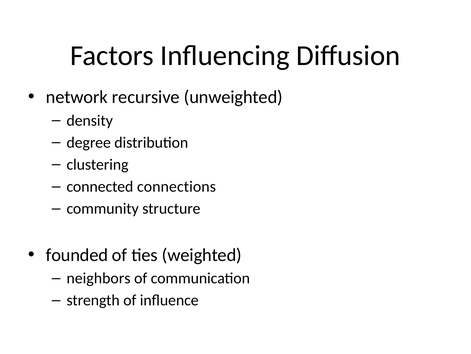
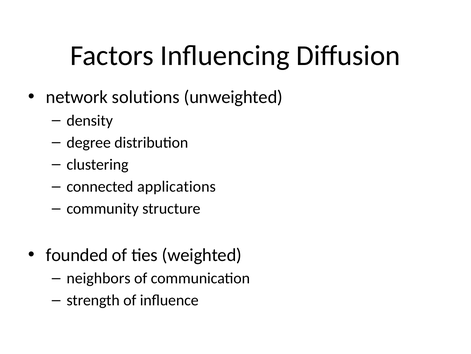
recursive: recursive -> solutions (146, 97)
connections: connections -> applications (176, 186)
